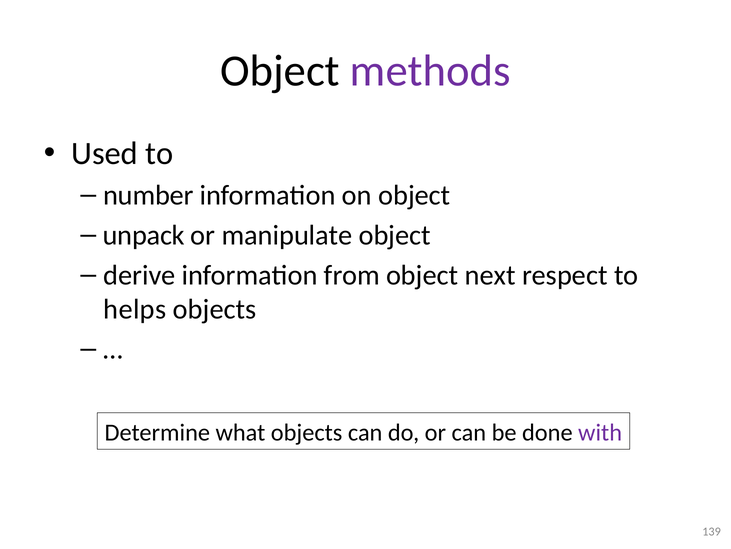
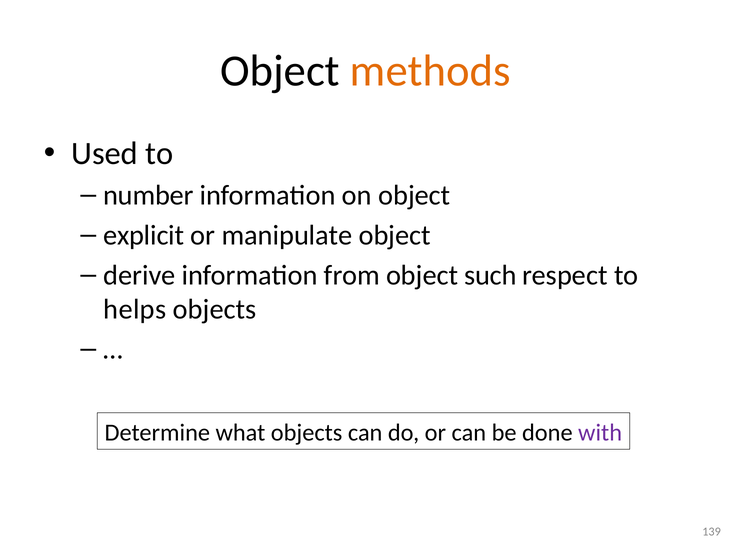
methods colour: purple -> orange (430, 71)
unpack: unpack -> explicit (144, 235)
next: next -> such (490, 275)
